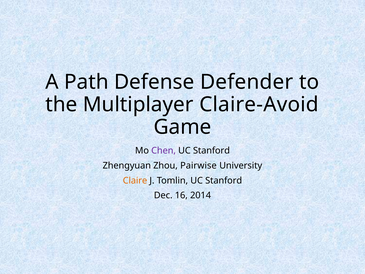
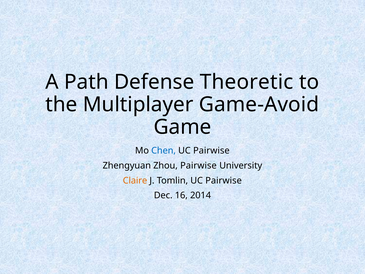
Defender: Defender -> Theoretic (247, 82)
Claire-Avoid: Claire-Avoid -> Game-Avoid (259, 104)
Chen colour: purple -> blue (164, 150)
Stanford: Stanford -> Pairwise (211, 150)
Tomlin UC Stanford: Stanford -> Pairwise (224, 180)
